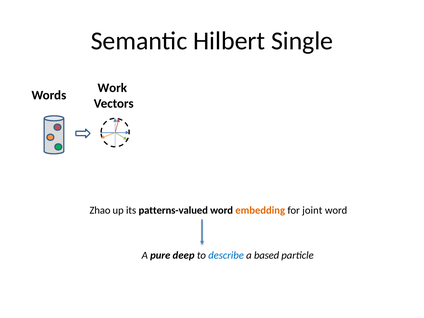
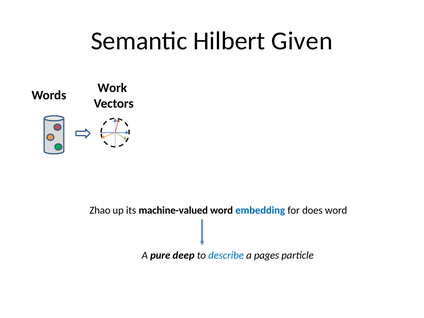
Single: Single -> Given (302, 41)
patterns-valued: patterns-valued -> machine-valued (173, 210)
embedding colour: orange -> blue (260, 210)
joint: joint -> does (312, 210)
based: based -> pages (267, 255)
